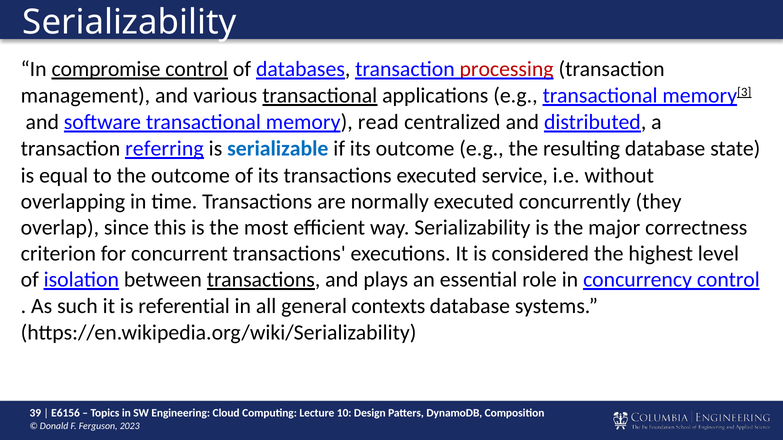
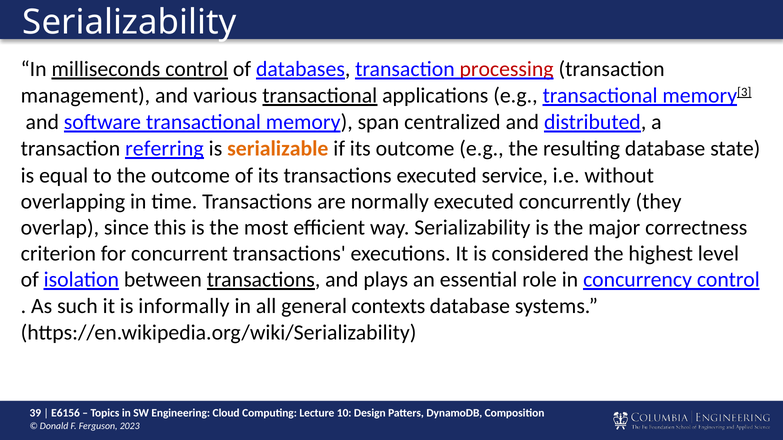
compromise: compromise -> milliseconds (106, 69)
read: read -> span (378, 122)
serializable colour: blue -> orange (278, 149)
referential: referential -> informally (184, 307)
